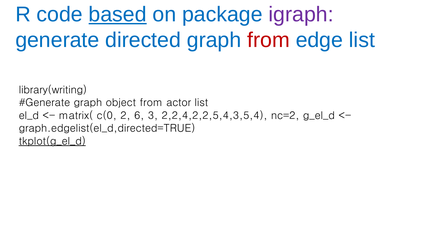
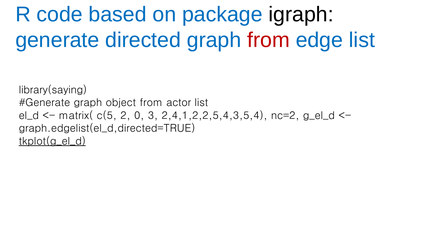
based underline: present -> none (118, 14)
igraph colour: purple -> black (301, 14)
library(writing: library(writing -> library(saying (53, 90)
c(0: c(0 -> c(5 (107, 115)
6: 6 -> 0 (139, 115)
2,2,4,2,2,5,4,3,5,4: 2,2,4,2,2,5,4,3,5,4 -> 2,4,1,2,2,5,4,3,5,4 (215, 115)
